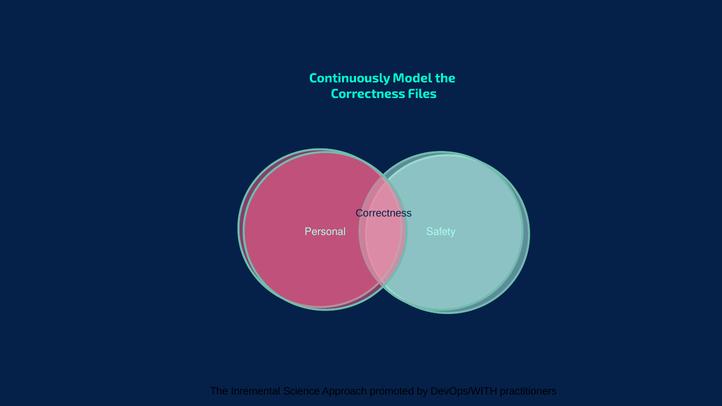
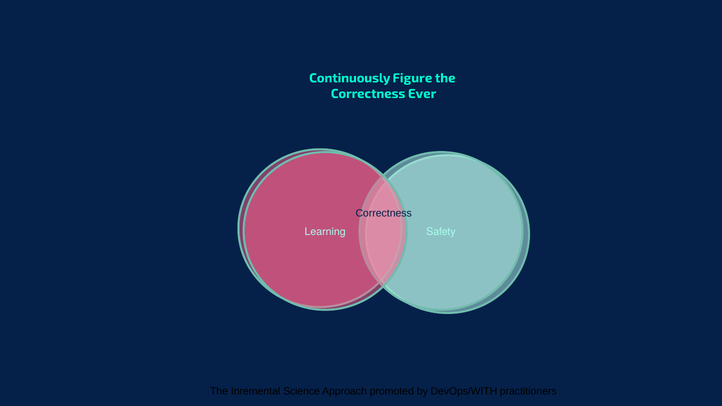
Model: Model -> Figure (412, 78)
Files: Files -> Ever (422, 94)
Personal: Personal -> Learning (325, 232)
